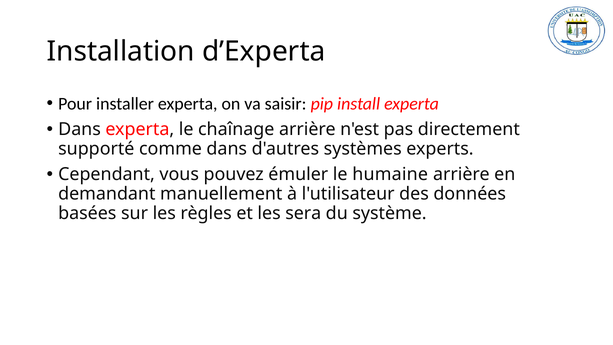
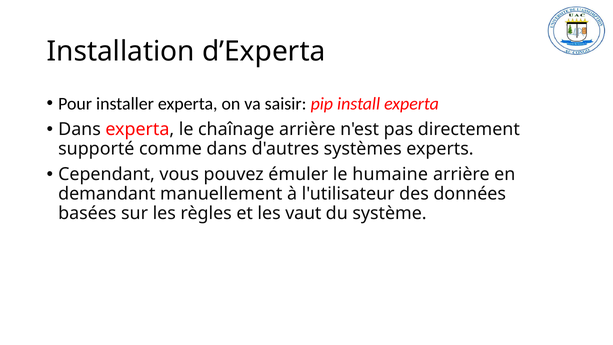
sera: sera -> vaut (303, 213)
